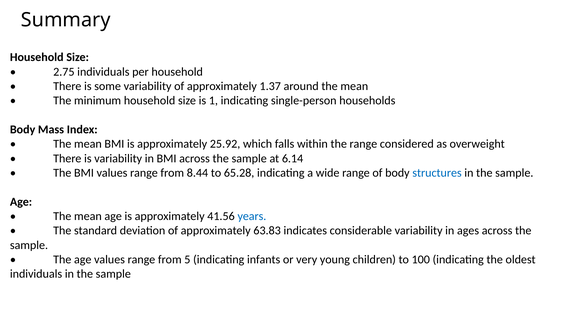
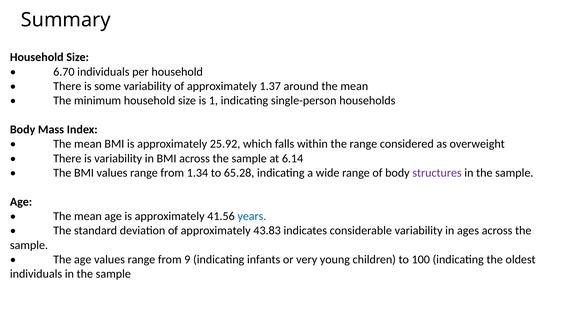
2.75: 2.75 -> 6.70 (64, 72)
8.44: 8.44 -> 1.34 (197, 173)
structures colour: blue -> purple (437, 173)
63.83: 63.83 -> 43.83 (267, 230)
5: 5 -> 9 (187, 259)
